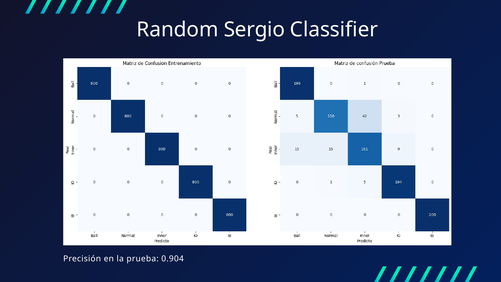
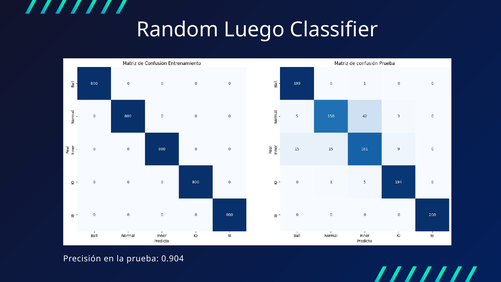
Sergio: Sergio -> Luego (254, 29)
